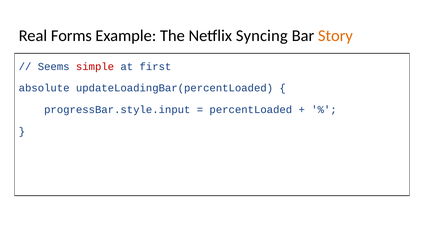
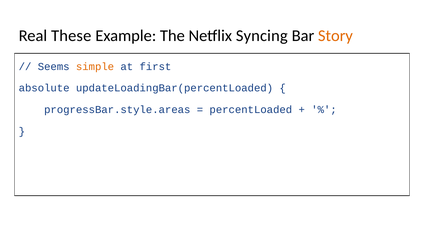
Forms: Forms -> These (71, 36)
simple colour: red -> orange (95, 67)
progressBar.style.input: progressBar.style.input -> progressBar.style.areas (117, 110)
